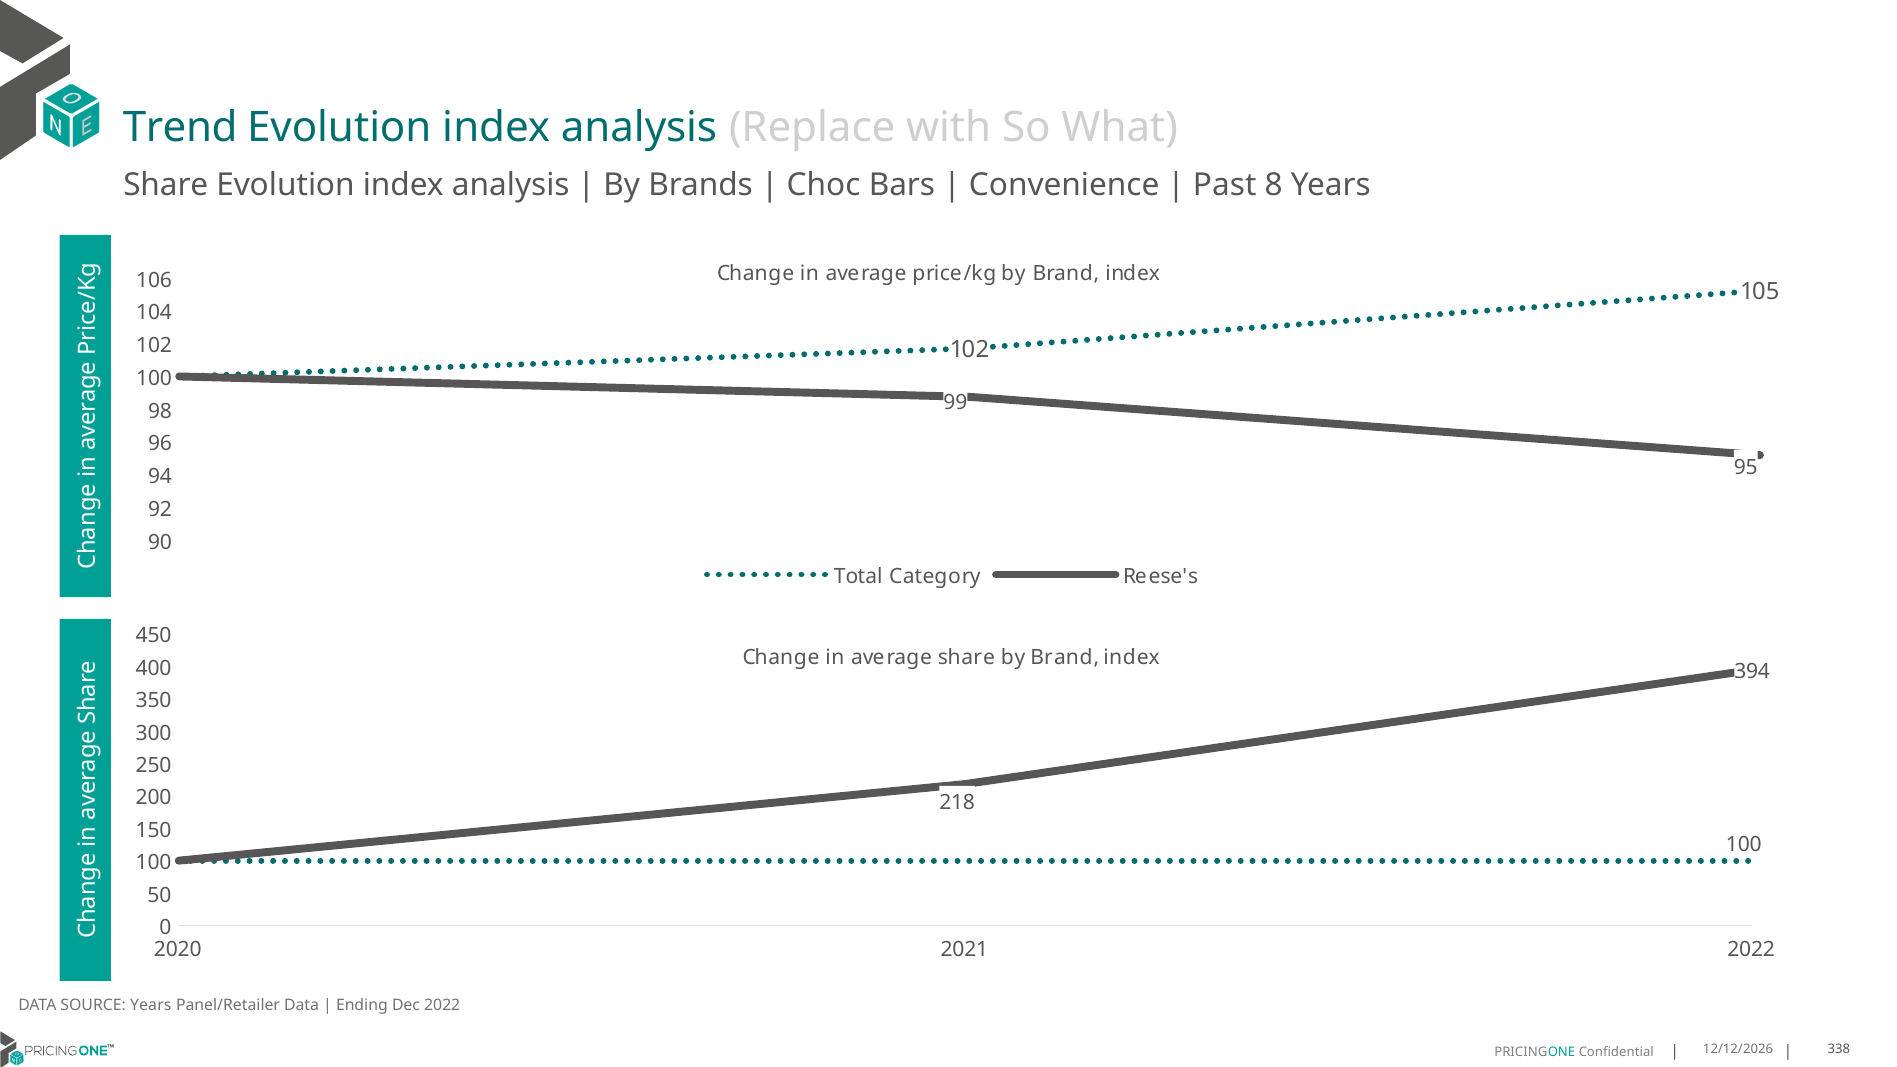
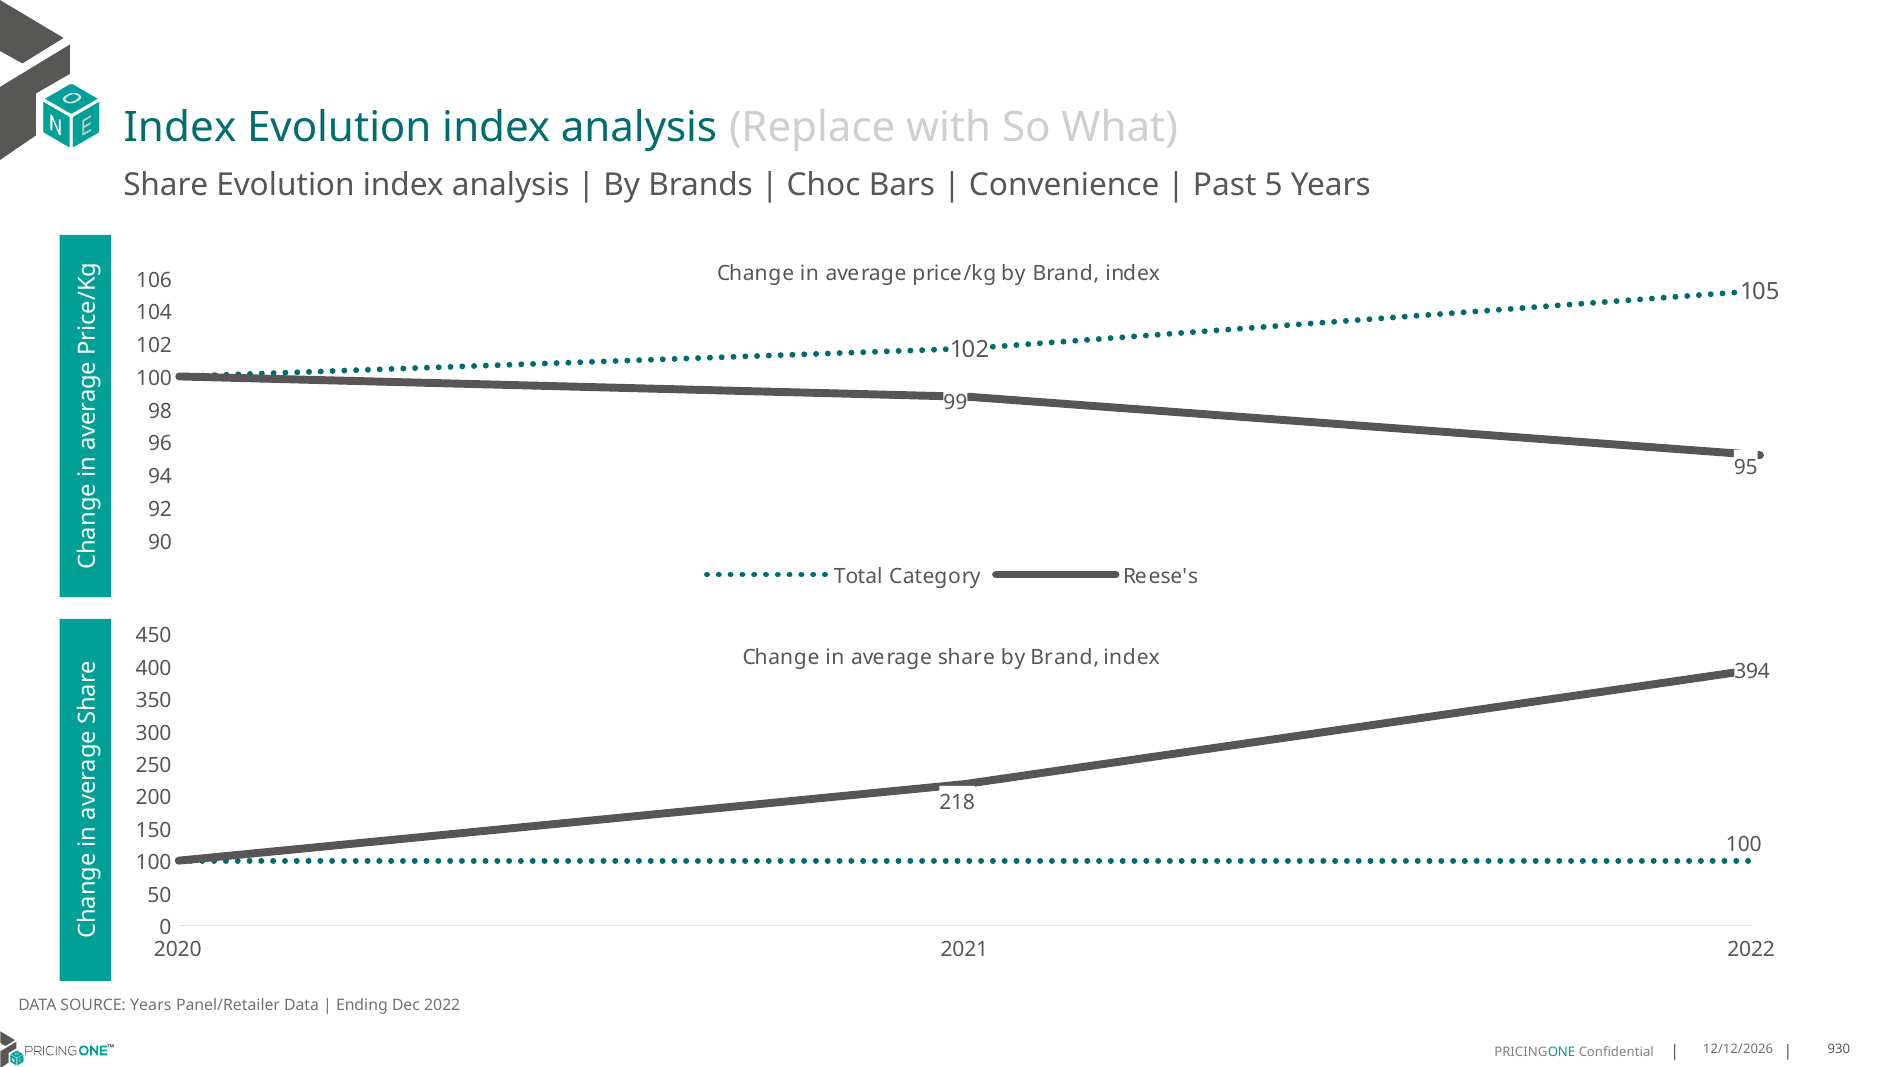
Trend: Trend -> Index (180, 127)
8: 8 -> 5 (1274, 185)
338: 338 -> 930 (1839, 1049)
